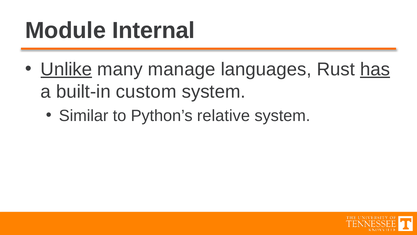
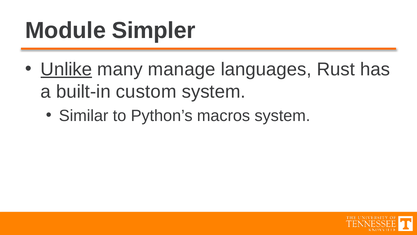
Internal: Internal -> Simpler (154, 31)
has underline: present -> none (375, 69)
relative: relative -> macros (224, 115)
